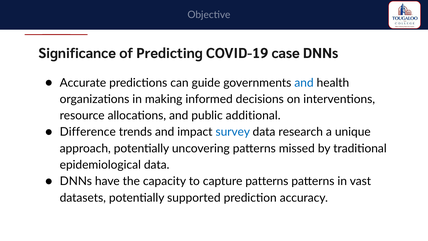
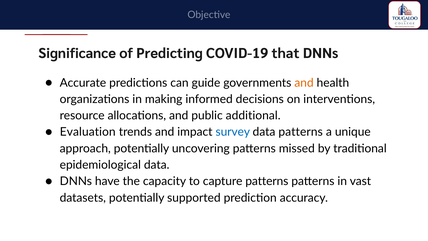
case: case -> that (286, 53)
and colour: blue -> orange (304, 83)
Difference: Difference -> Evaluation (88, 132)
data research: research -> patterns (301, 132)
